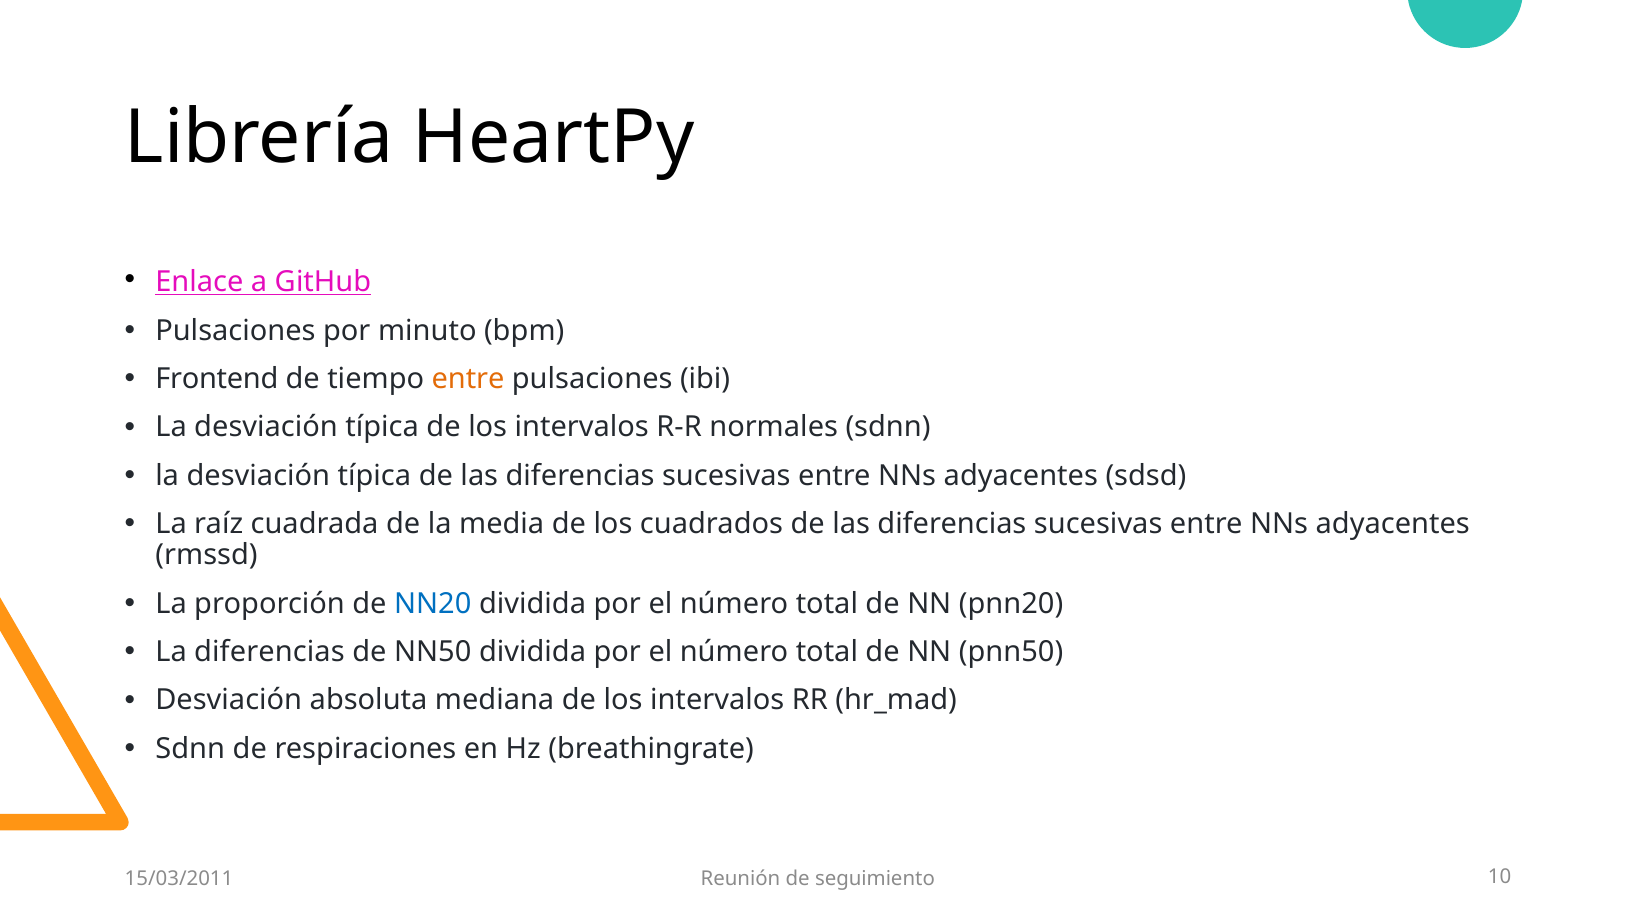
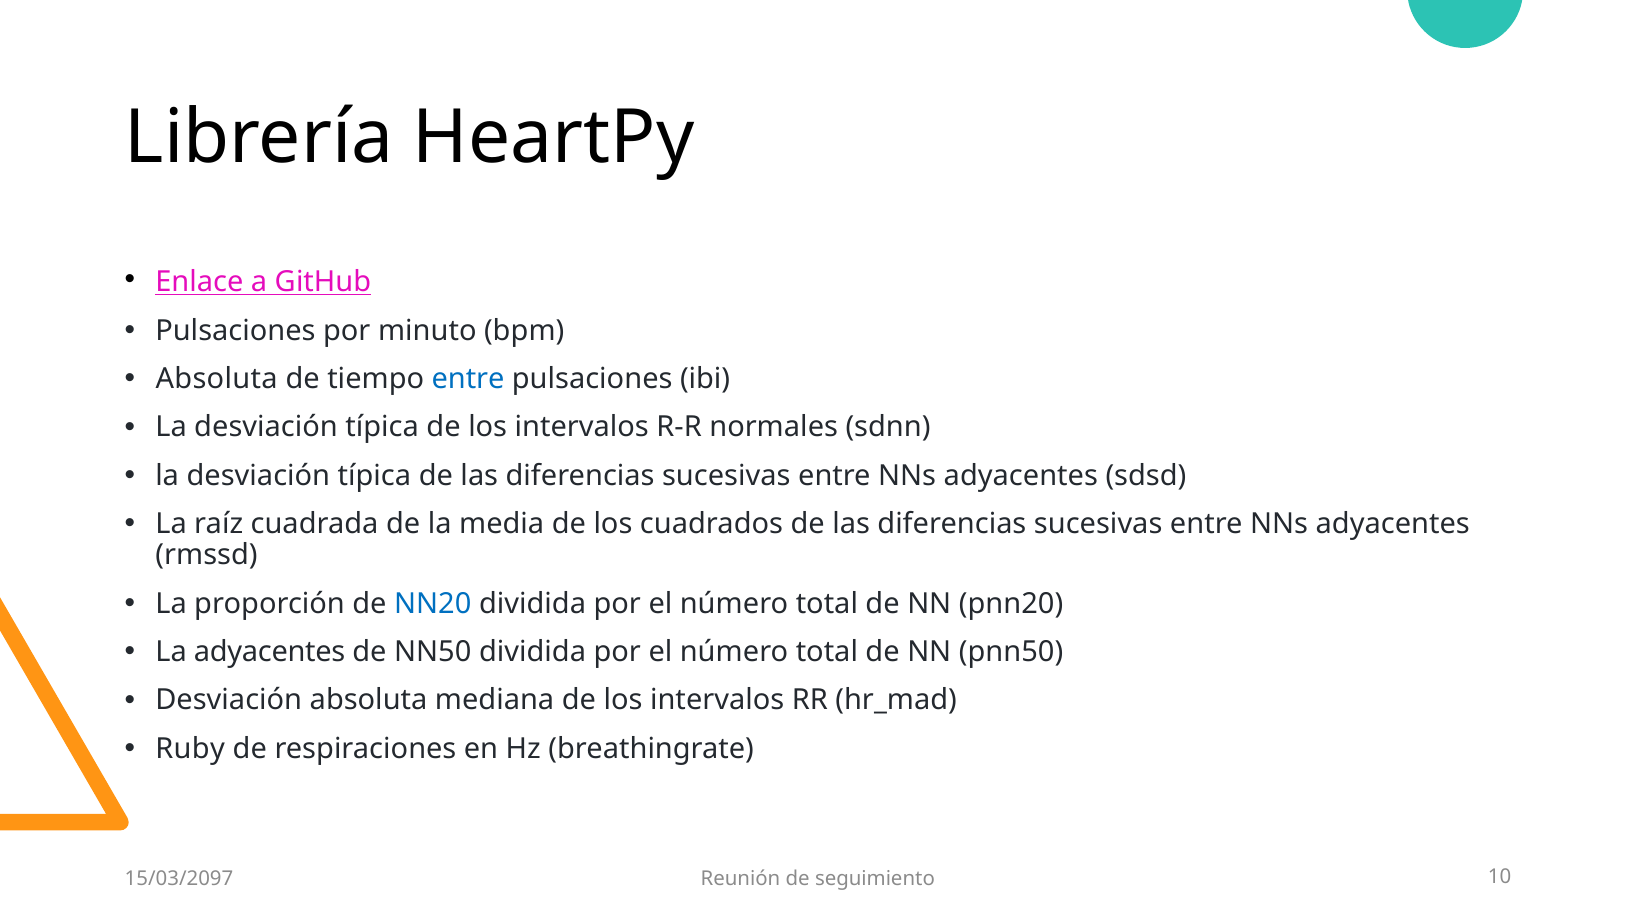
Frontend: Frontend -> Absoluta (217, 379)
entre colour: orange -> blue (468, 379)
La diferencias: diferencias -> adyacentes (270, 652)
Sdnn: Sdnn -> Ruby (190, 749)
15/03/2011: 15/03/2011 -> 15/03/2097 (179, 879)
